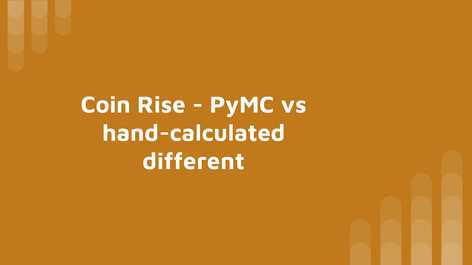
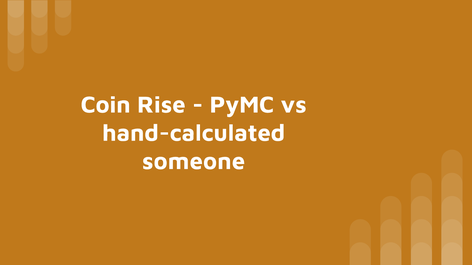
different: different -> someone (194, 162)
